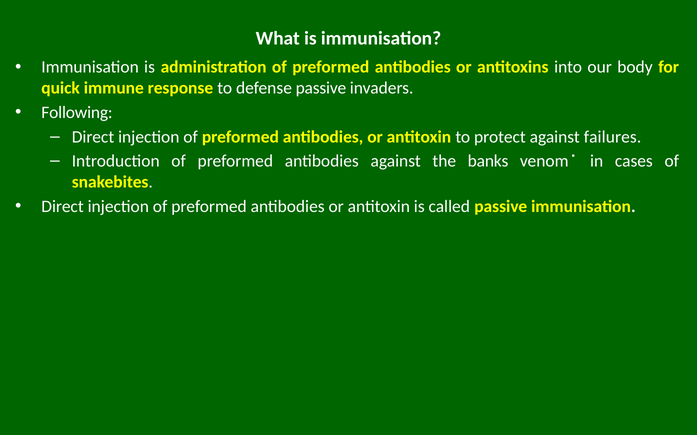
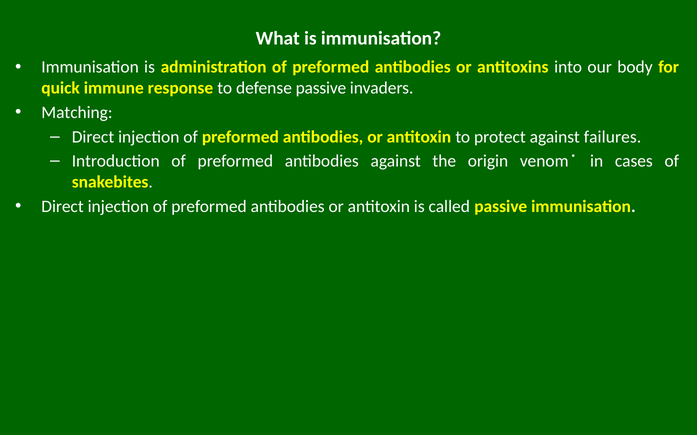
Following: Following -> Matching (77, 113)
banks: banks -> origin (488, 161)
